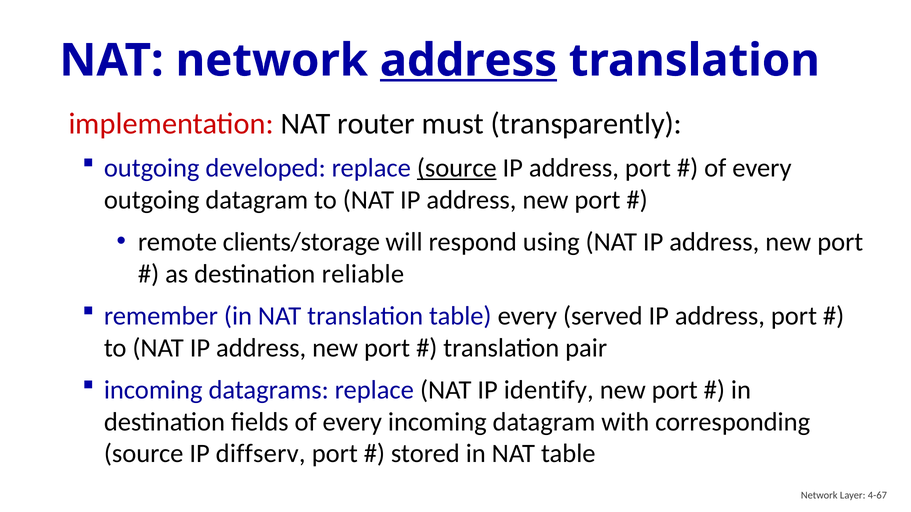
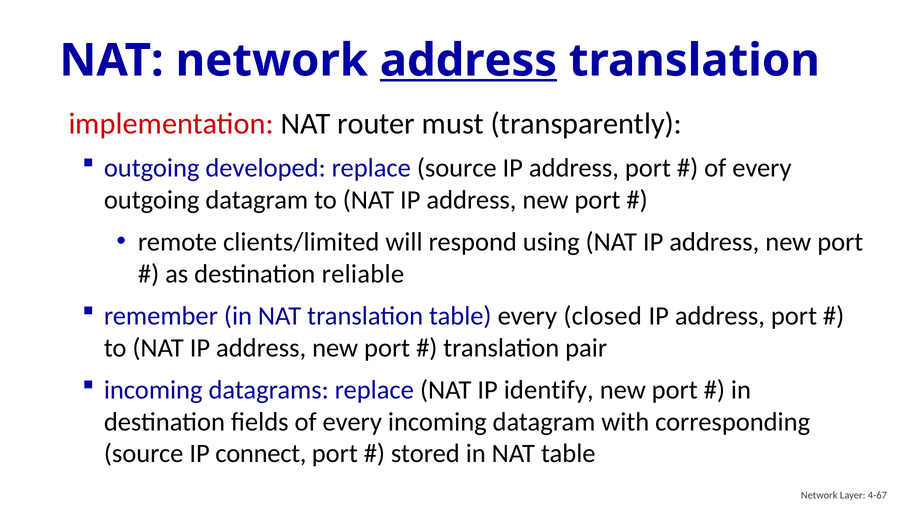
source underline: present -> none (457, 168)
clients/storage: clients/storage -> clients/limited (301, 242)
served: served -> closed (603, 316)
diffserv: diffserv -> connect (261, 454)
